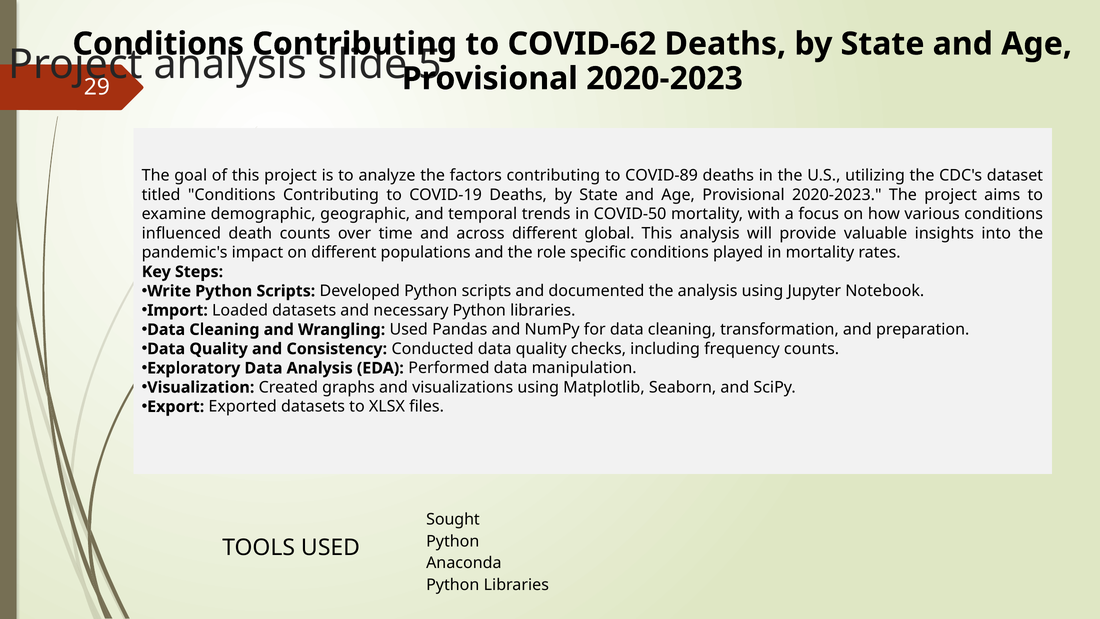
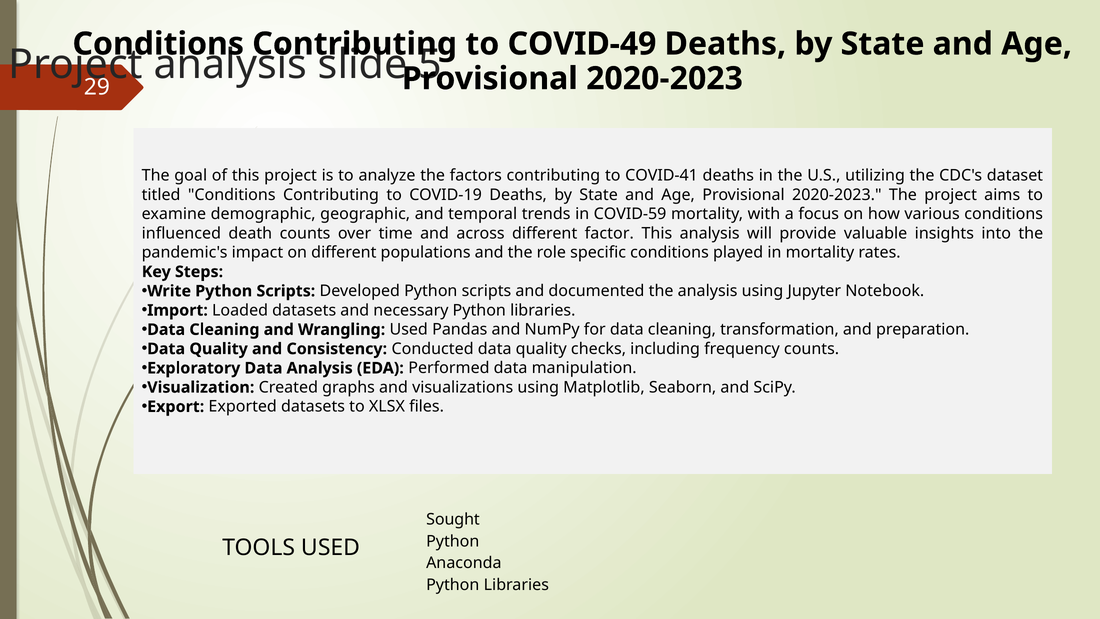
COVID-62: COVID-62 -> COVID-49 (582, 44)
COVID-89: COVID-89 -> COVID-41 (662, 175)
COVID-50: COVID-50 -> COVID-59 (630, 214)
global: global -> factor (609, 233)
